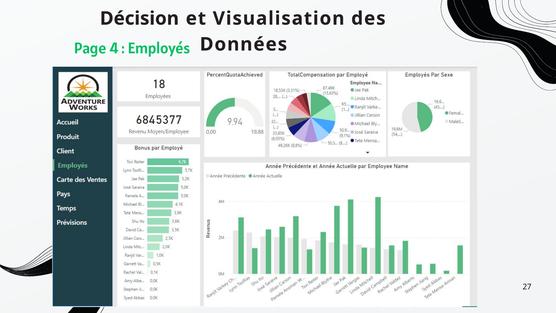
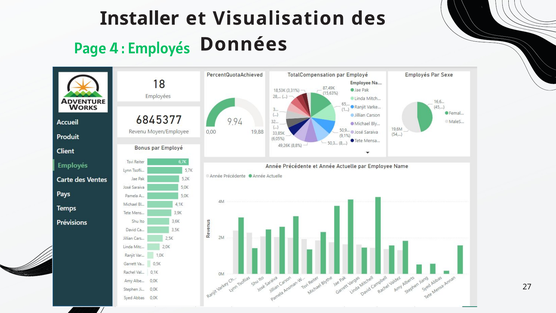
Décision: Décision -> Installer (139, 18)
